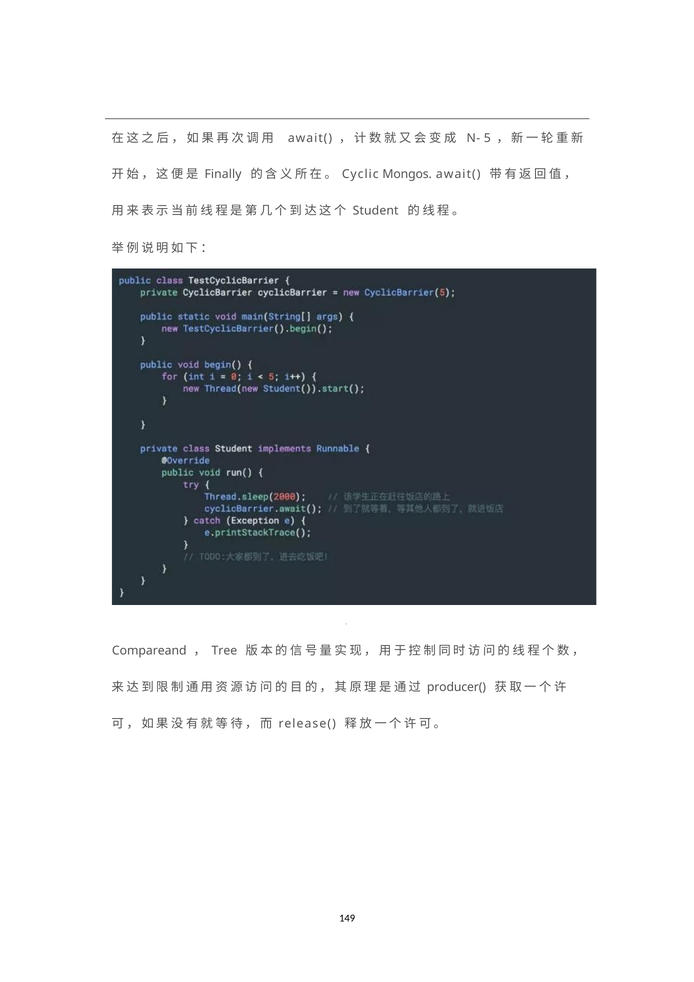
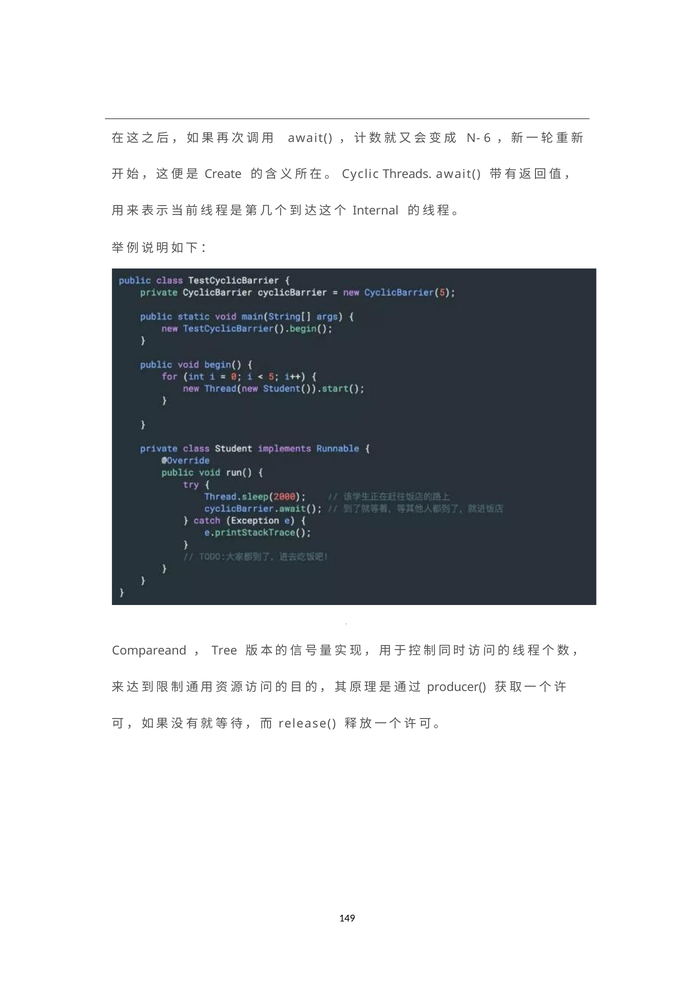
5: 5 -> 6 (487, 138)
Finally: Finally -> Create (223, 174)
Mongos: Mongos -> Threads (407, 174)
Student: Student -> Internal (376, 211)
